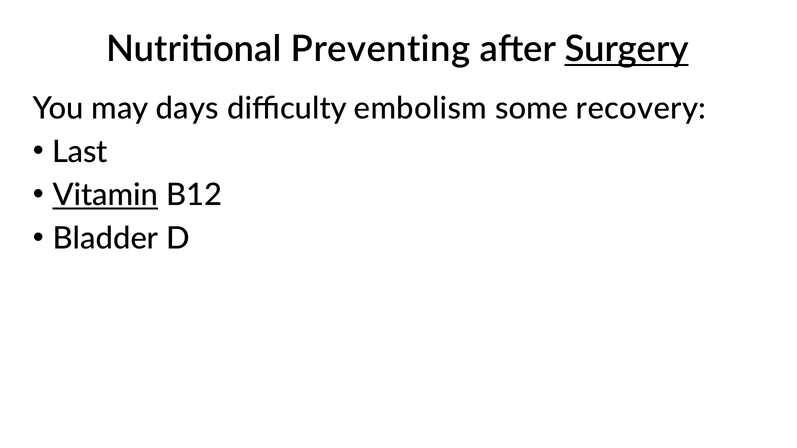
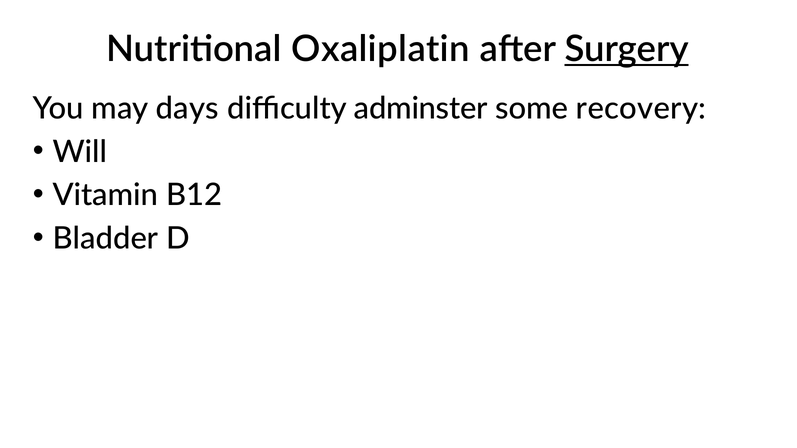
Preventing: Preventing -> Oxaliplatin (381, 49)
embolism: embolism -> adminster (421, 108)
Last: Last -> Will (80, 152)
Vitamin underline: present -> none (105, 195)
